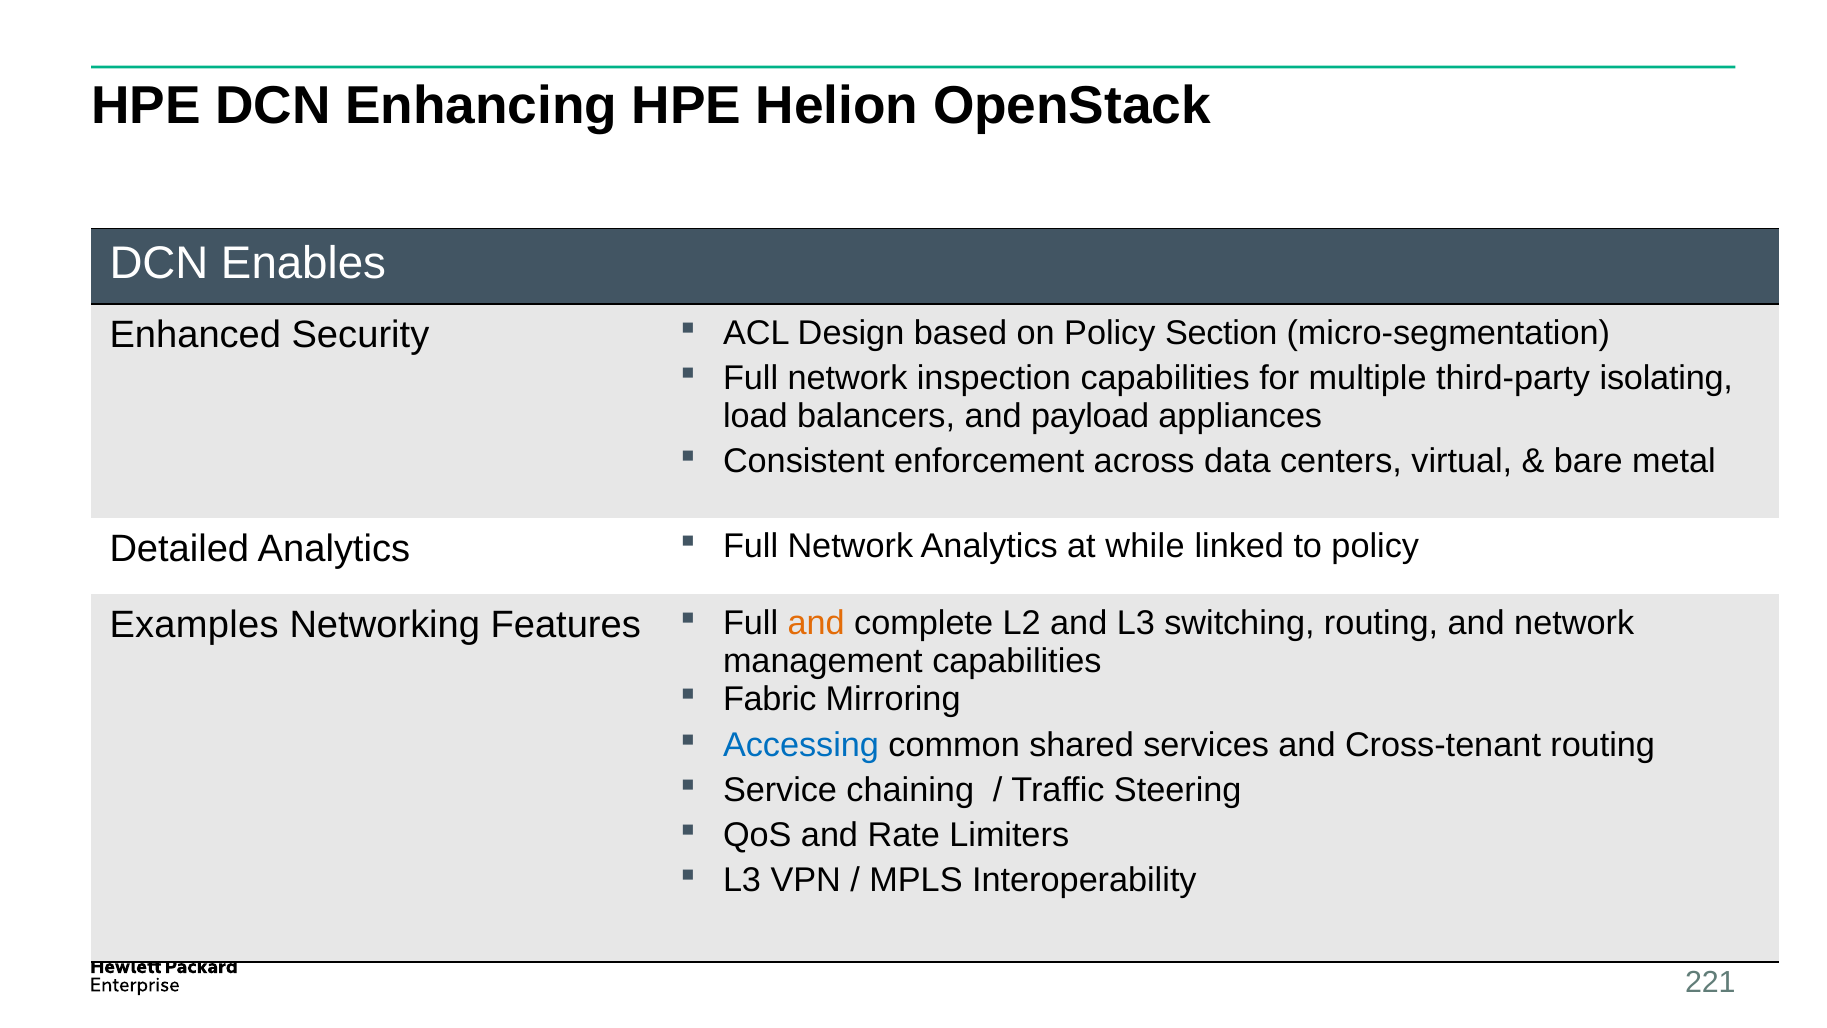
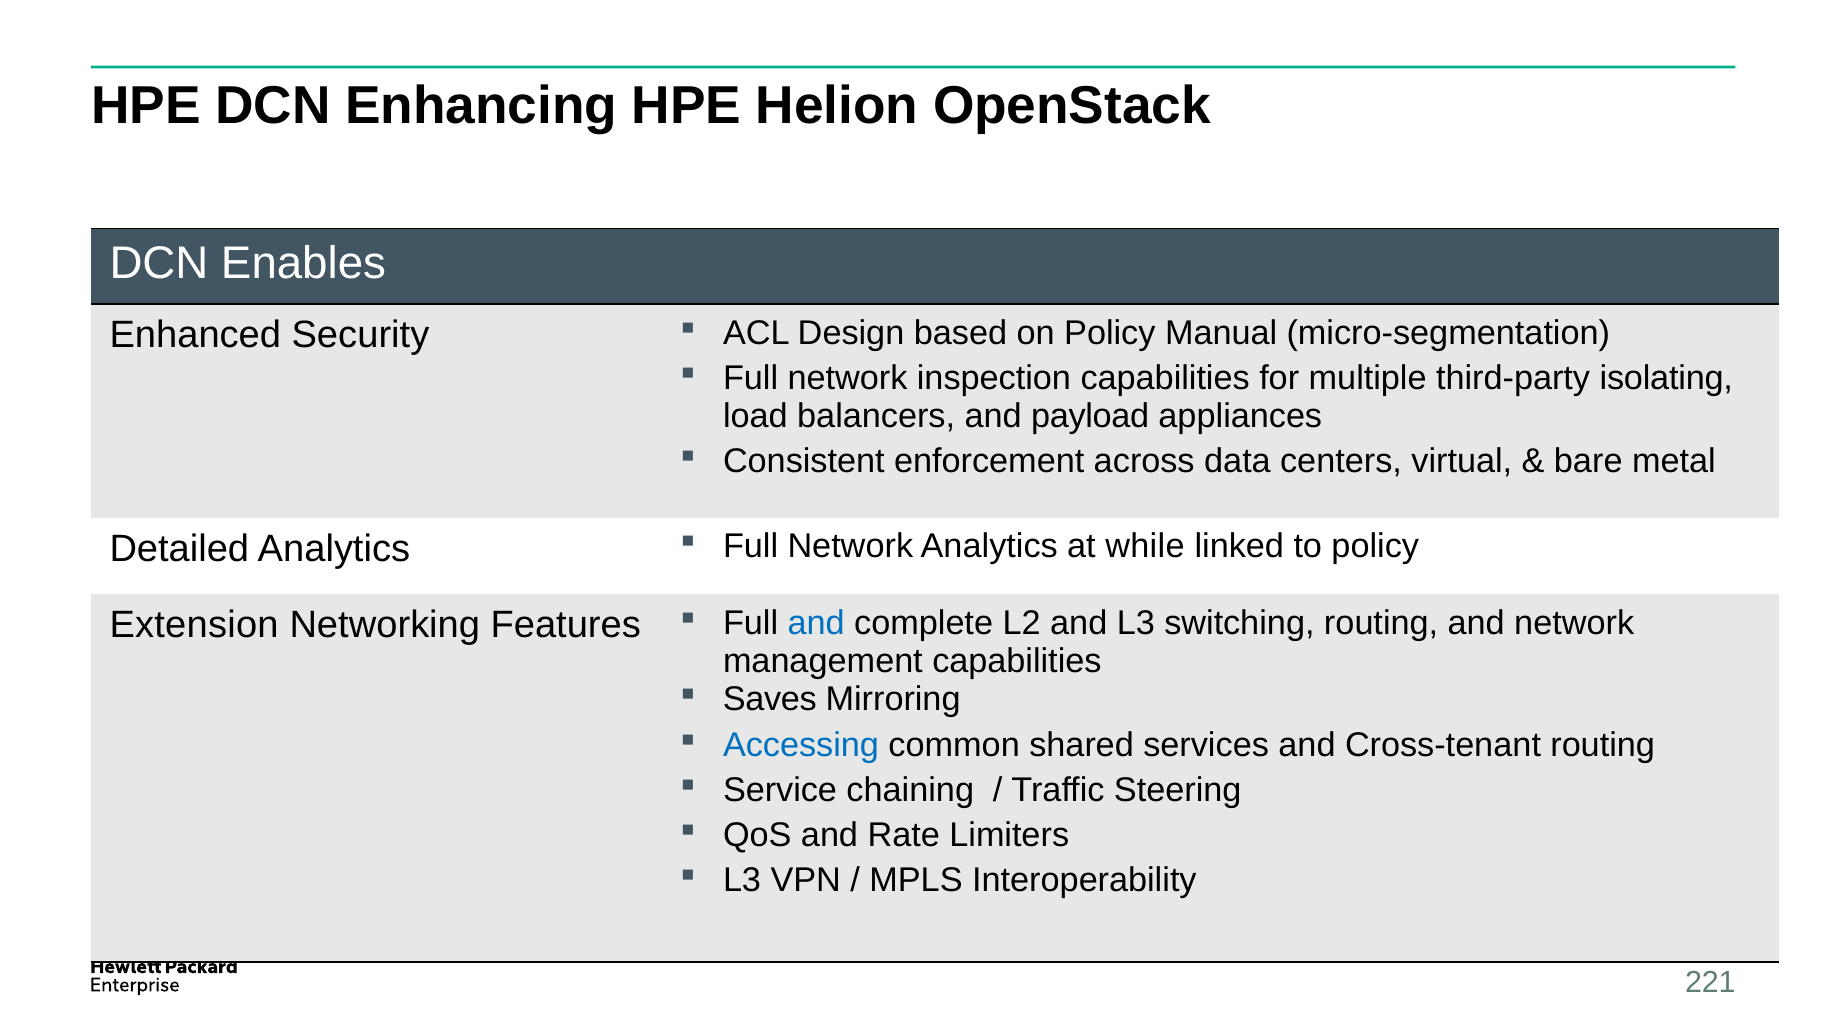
Section: Section -> Manual (1221, 333)
Examples: Examples -> Extension (194, 625)
and colour: orange -> blue (816, 623)
Fabric: Fabric -> Saves (770, 699)
